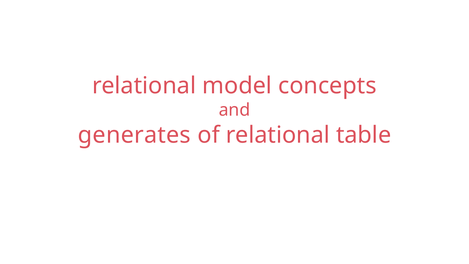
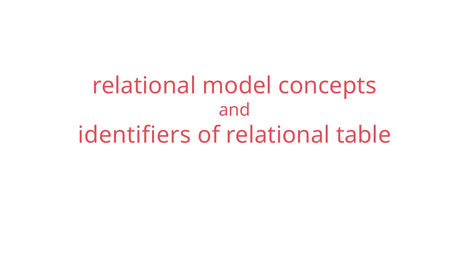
generates: generates -> identifiers (134, 135)
